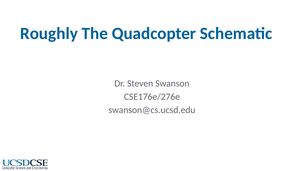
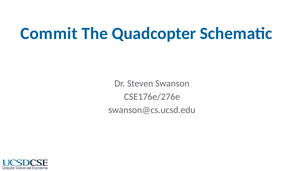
Roughly: Roughly -> Commit (49, 33)
